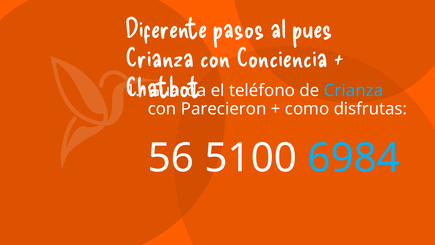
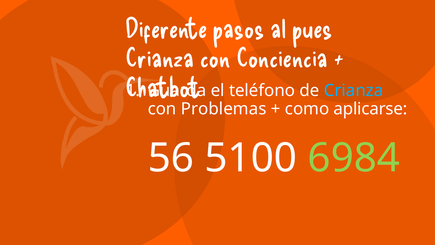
Parecieron: Parecieron -> Problemas (224, 109)
disfrutas: disfrutas -> aplicarse (370, 109)
6984 colour: light blue -> light green (354, 158)
